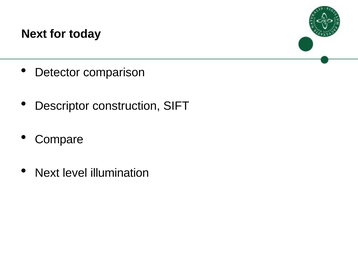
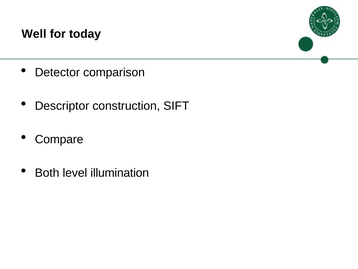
Next: Next -> Well (34, 34)
Next: Next -> Both (47, 173)
